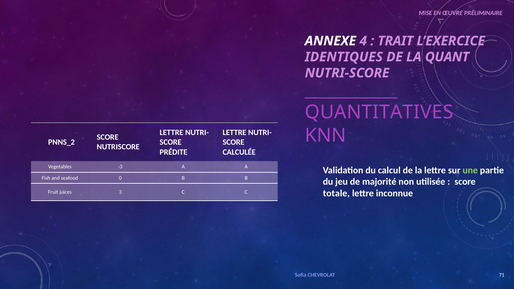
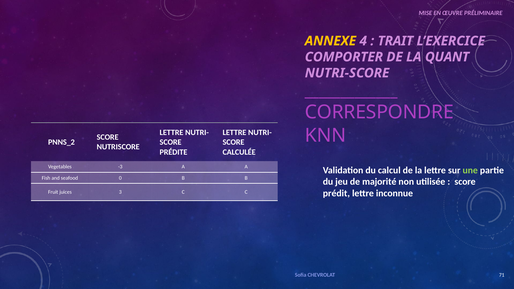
ANNEXE colour: white -> yellow (330, 41)
IDENTIQUES: IDENTIQUES -> COMPORTER (344, 57)
QUANTITATIVES: QUANTITATIVES -> CORRESPONDRE (379, 112)
totale: totale -> prédit (336, 193)
